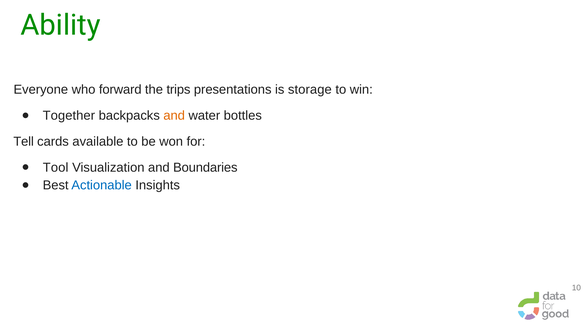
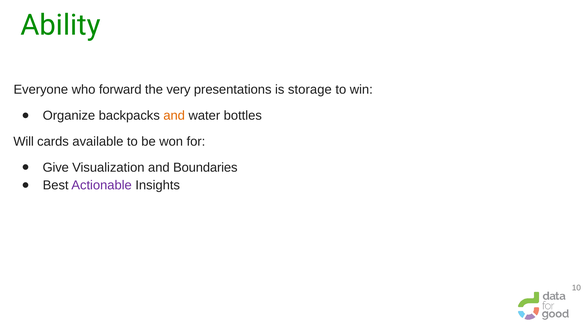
trips: trips -> very (178, 90)
Together: Together -> Organize (69, 116)
Tell: Tell -> Will (24, 142)
Tool: Tool -> Give (56, 168)
Actionable colour: blue -> purple (102, 186)
